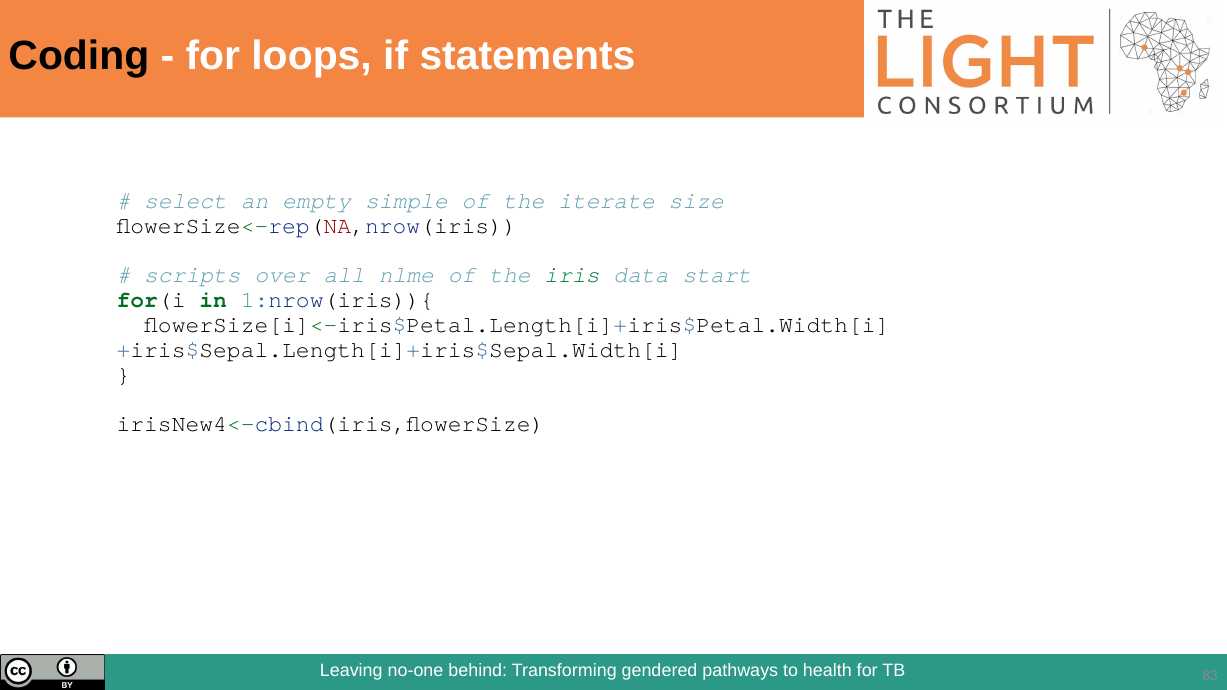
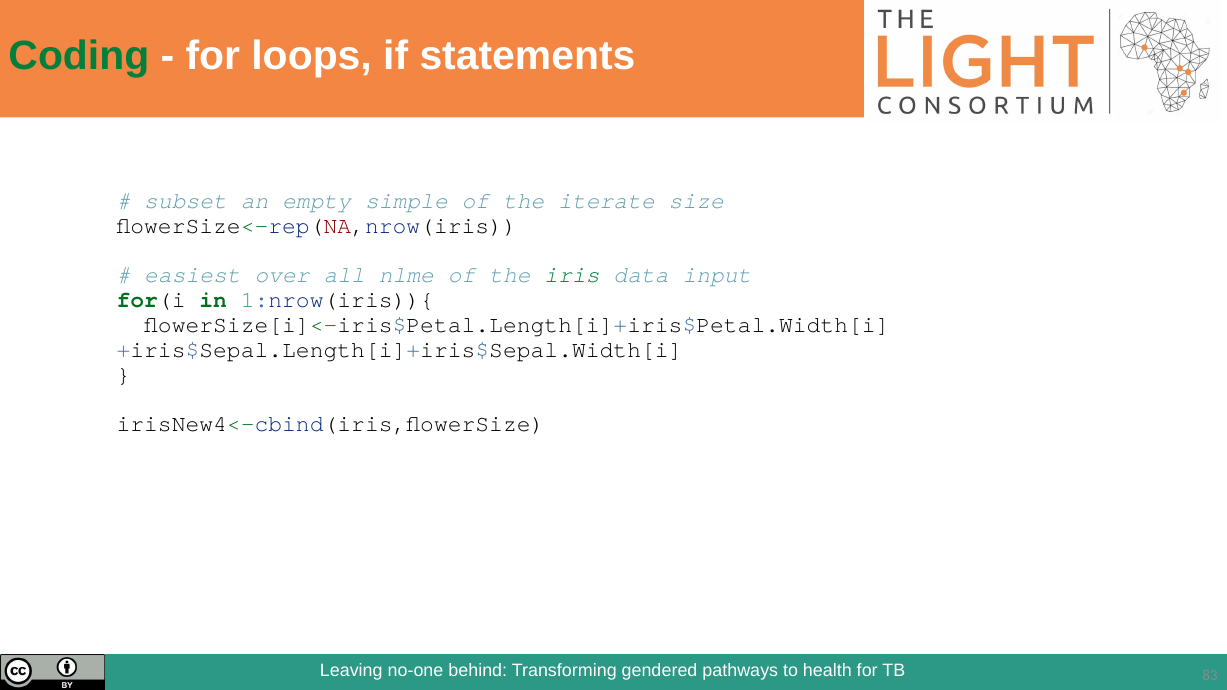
Coding colour: black -> green (79, 56)
select: select -> subset (186, 201)
scripts: scripts -> easiest (192, 275)
start: start -> input (717, 275)
